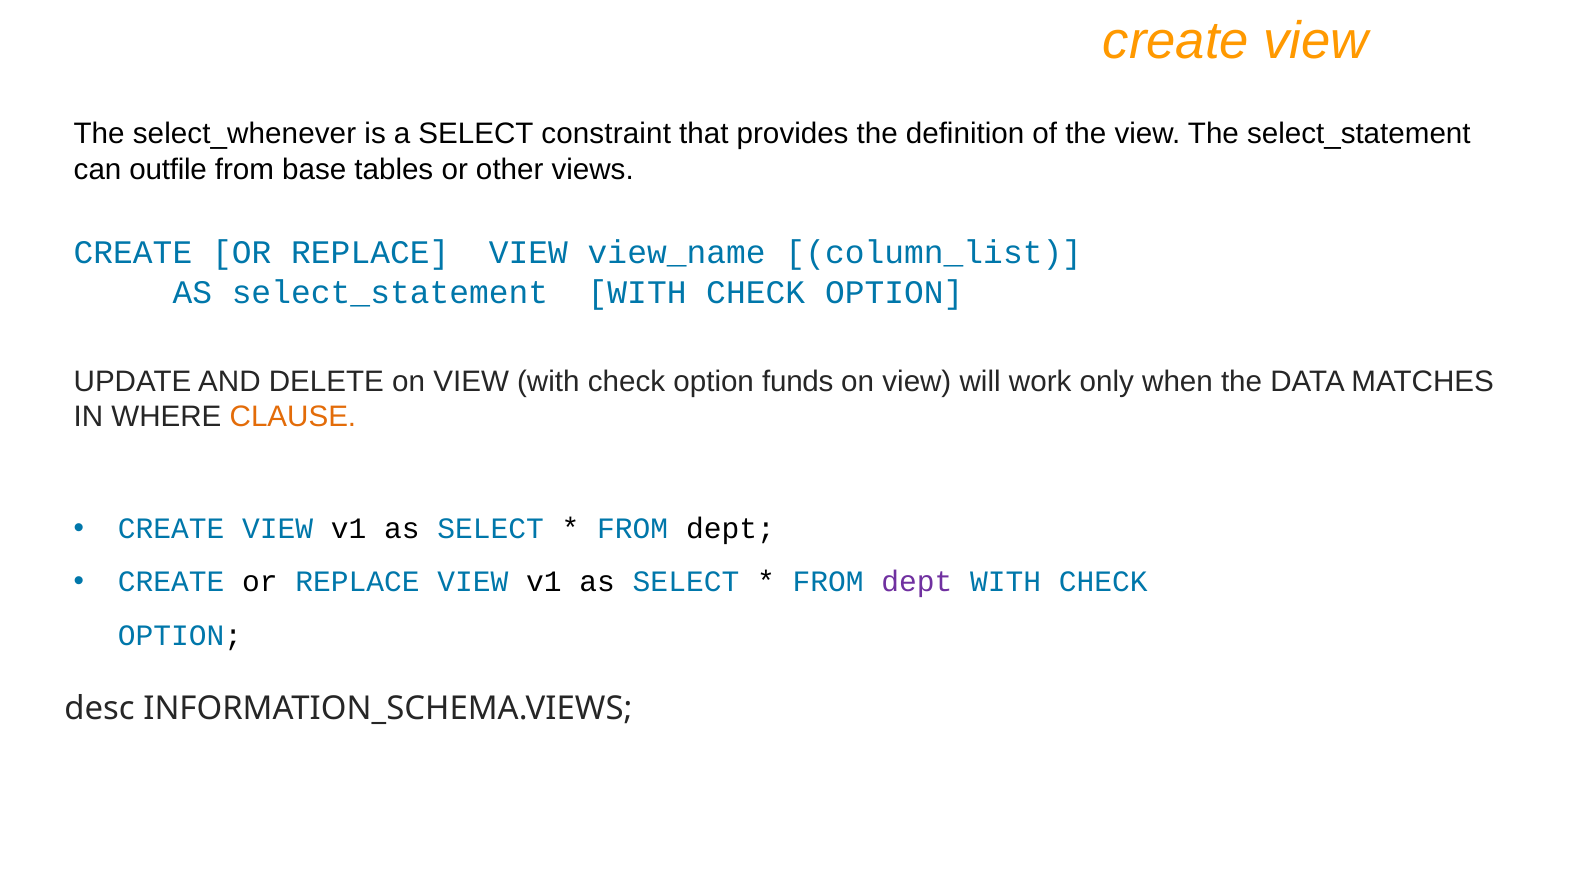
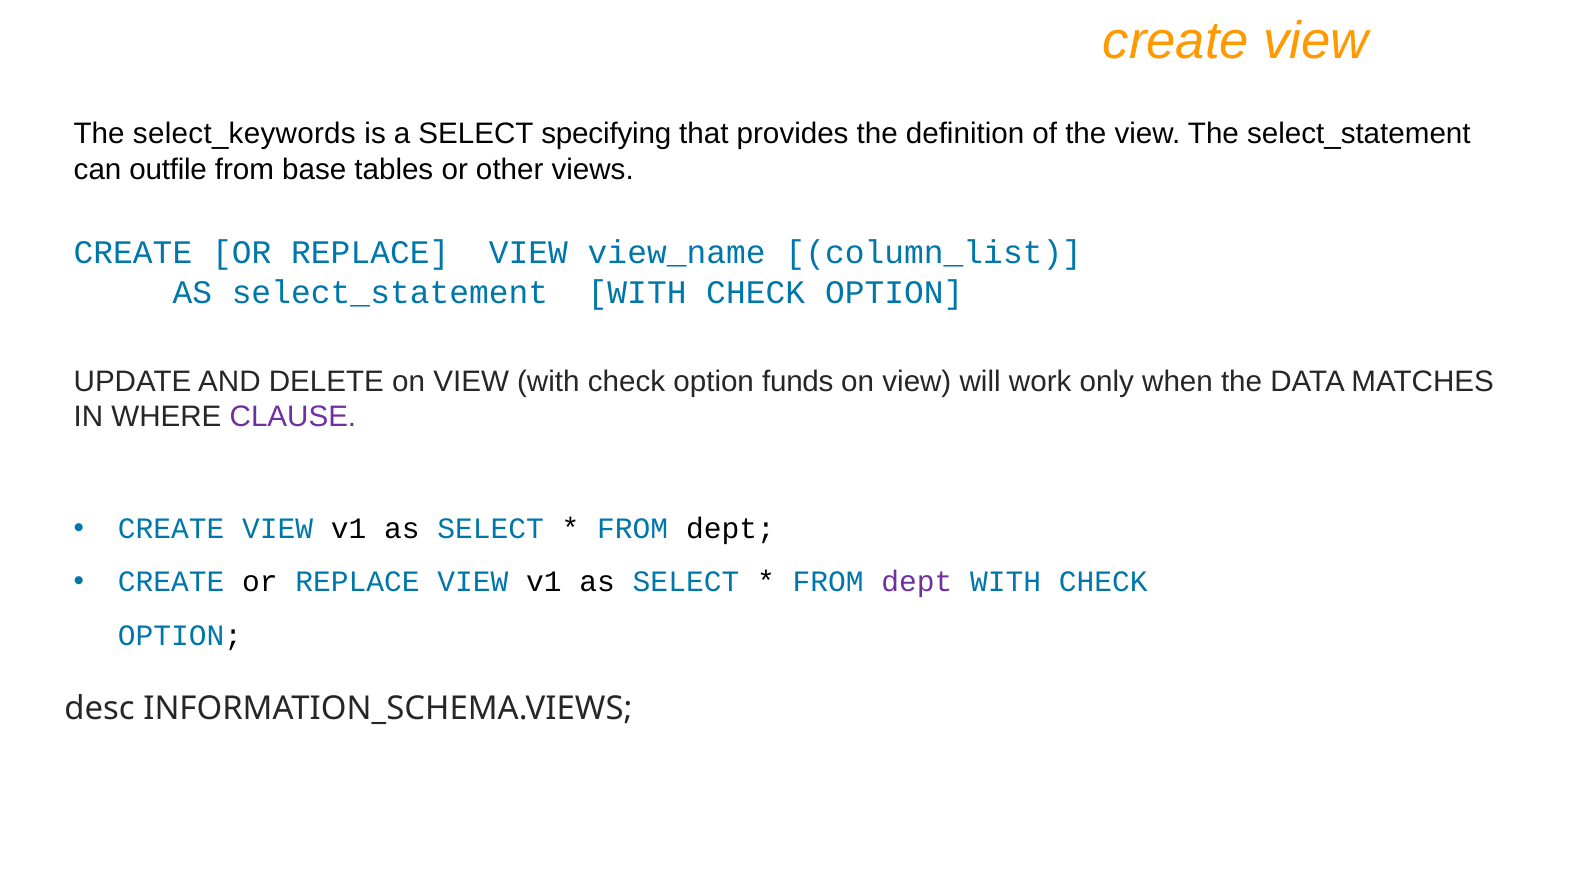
select_whenever: select_whenever -> select_keywords (244, 134)
constraint: constraint -> specifying (606, 134)
CLAUSE colour: orange -> purple (293, 417)
